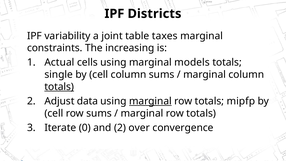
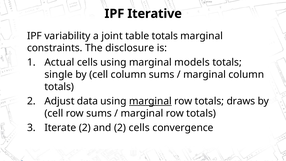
Districts: Districts -> Iterative (155, 14)
table taxes: taxes -> totals (165, 36)
increasing: increasing -> disclosure (130, 48)
totals underline: present -> none (59, 87)
mipfp: mipfp -> draws (241, 101)
Iterate 0: 0 -> 2 (85, 128)
2 over: over -> cells (139, 128)
